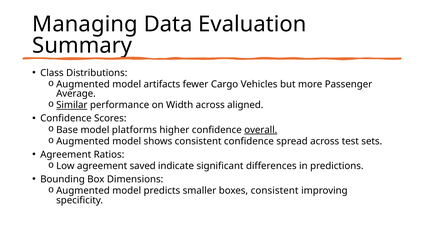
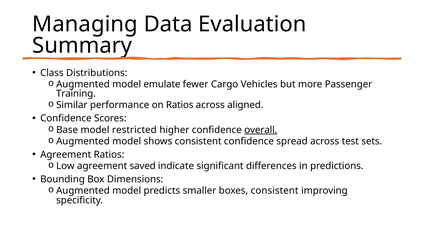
artifacts: artifacts -> emulate (162, 84)
Average: Average -> Training (76, 94)
Similar underline: present -> none (72, 105)
on Width: Width -> Ratios (180, 105)
platforms: platforms -> restricted (134, 130)
